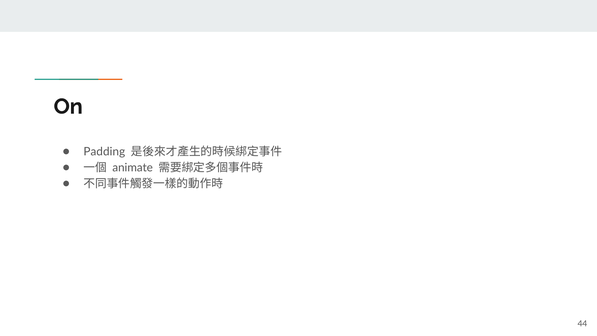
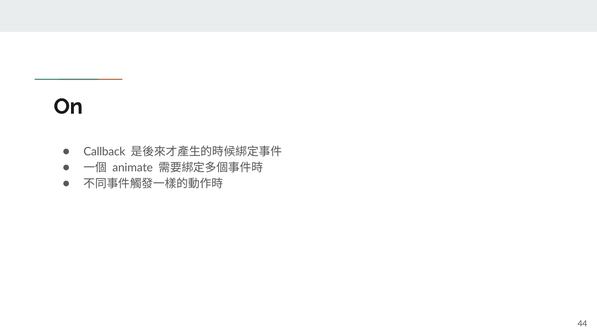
Padding: Padding -> Callback (104, 152)
